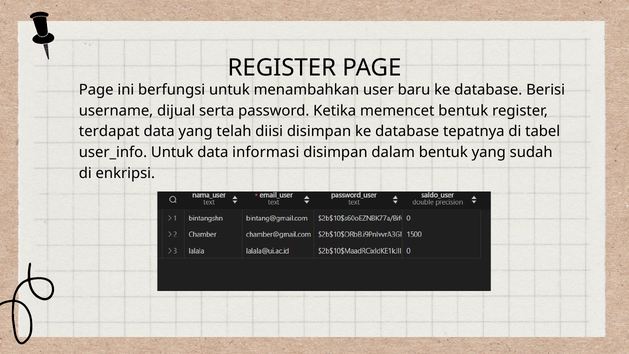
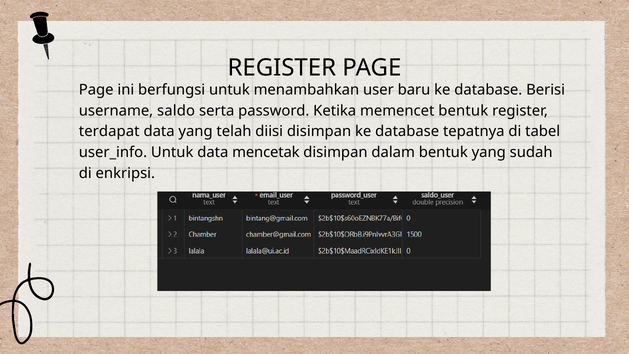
dijual: dijual -> saldo (176, 111)
informasi: informasi -> mencetak (266, 152)
